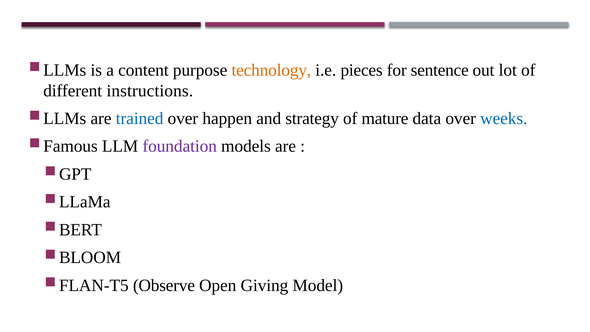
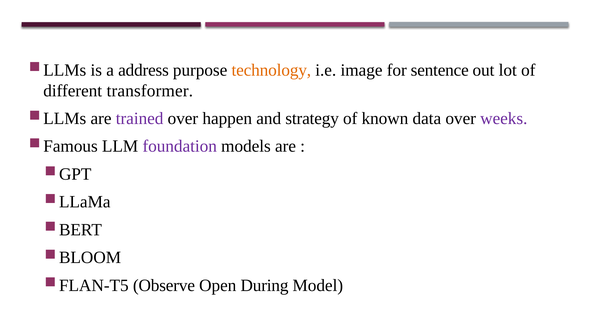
content: content -> address (143, 70)
pieces: pieces -> image (362, 70)
instructions: instructions -> transformer (150, 91)
trained colour: blue -> purple (140, 118)
mature: mature -> known (385, 118)
weeks colour: blue -> purple (504, 118)
Giving: Giving -> During (265, 285)
